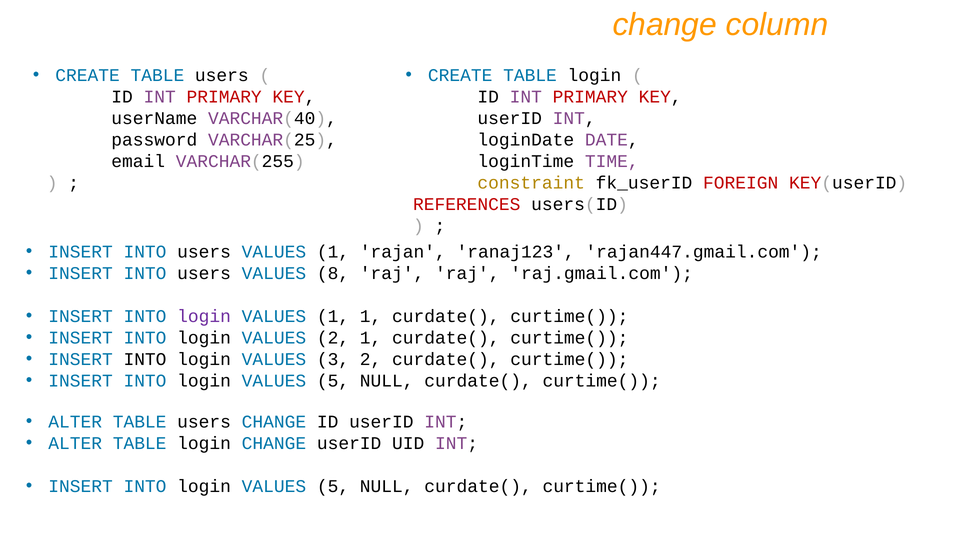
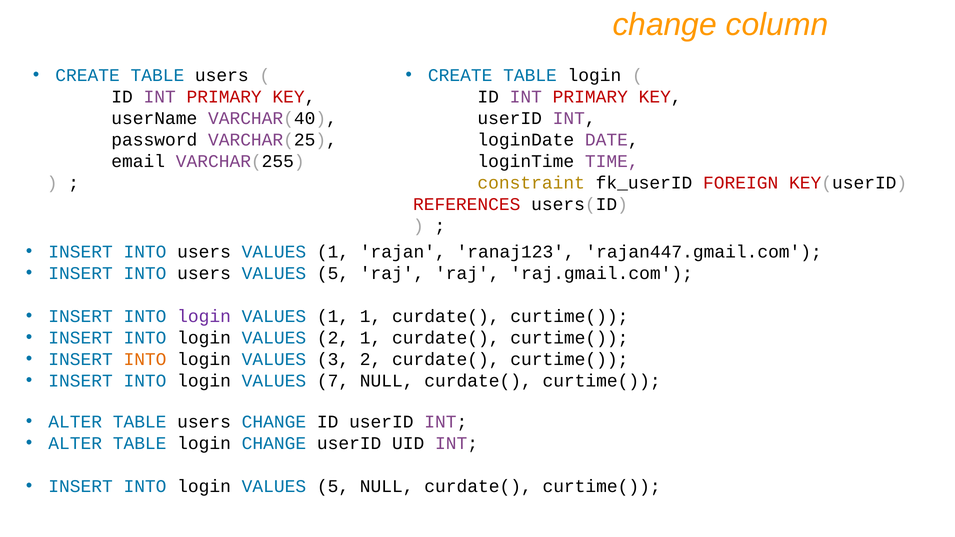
users VALUES 8: 8 -> 5 (333, 273)
INTO colour: black -> orange (145, 359)
5: 5 -> 7 (333, 381)
